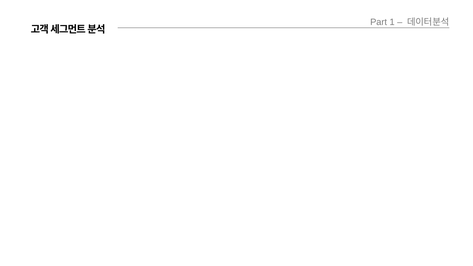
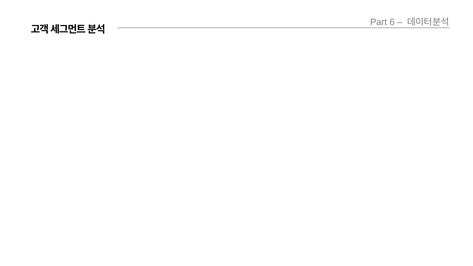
1: 1 -> 6 (392, 22)
